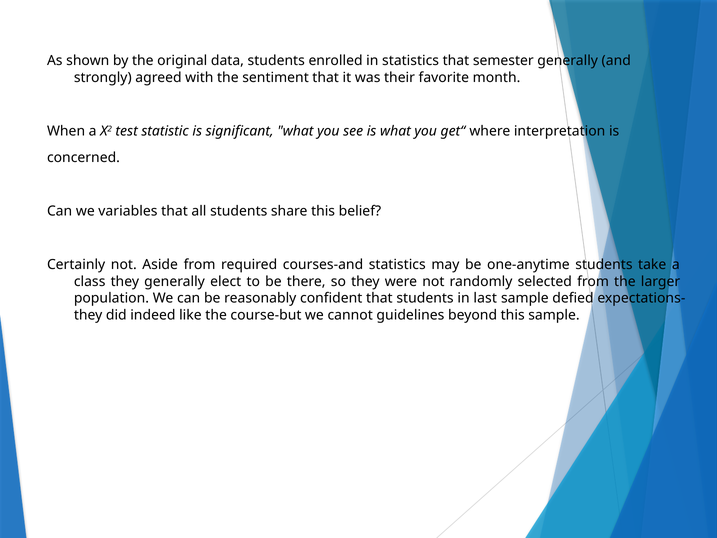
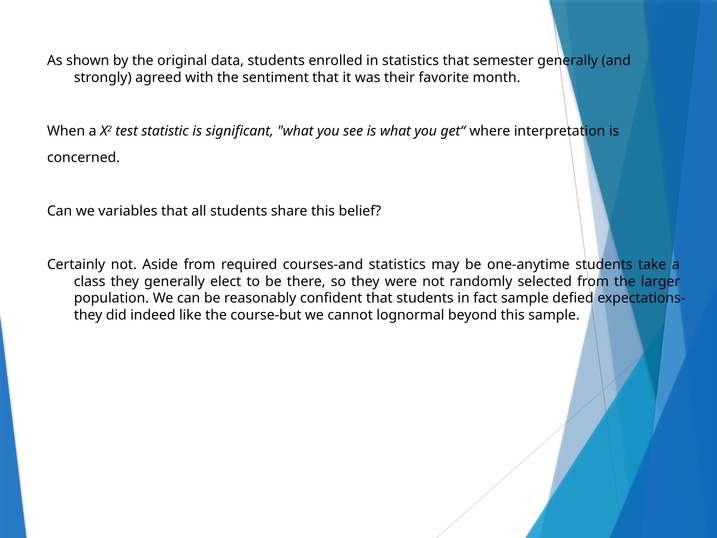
last: last -> fact (485, 298)
guidelines: guidelines -> lognormal (410, 315)
